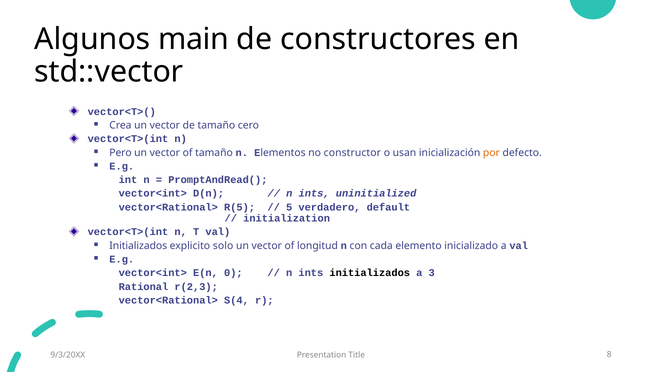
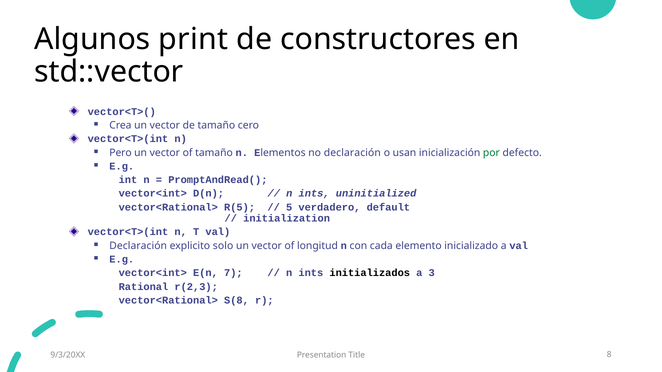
main: main -> print (193, 39)
no constructor: constructor -> declaración (352, 153)
por colour: orange -> green (491, 153)
Initializados: Initializados -> Declaración (138, 246)
0: 0 -> 7 (233, 273)
S(4: S(4 -> S(8 (236, 301)
